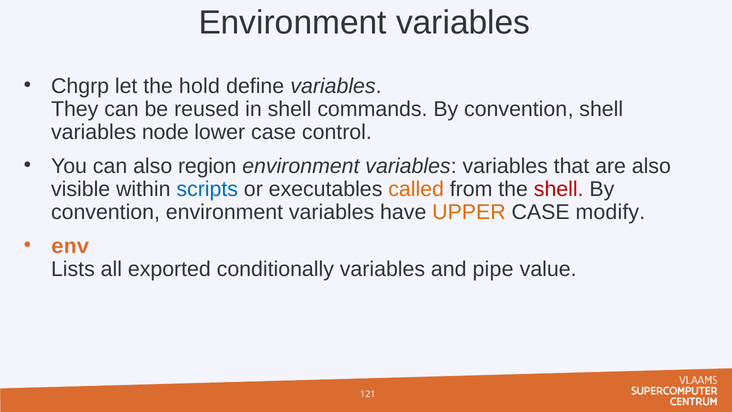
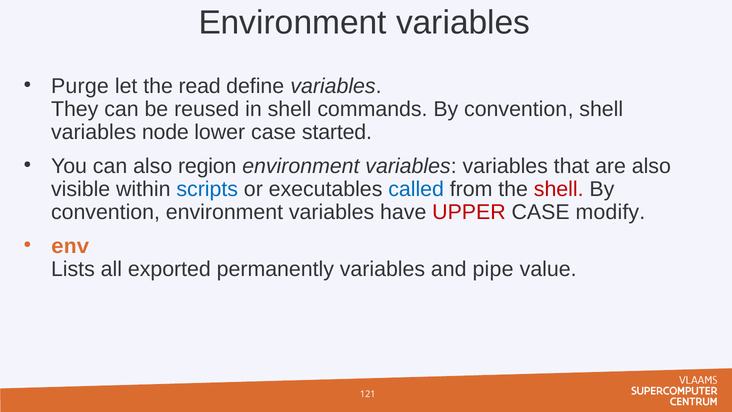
Chgrp: Chgrp -> Purge (80, 86)
hold: hold -> read (200, 86)
control: control -> started (337, 132)
called colour: orange -> blue (416, 189)
UPPER colour: orange -> red (469, 212)
conditionally: conditionally -> permanently (275, 269)
